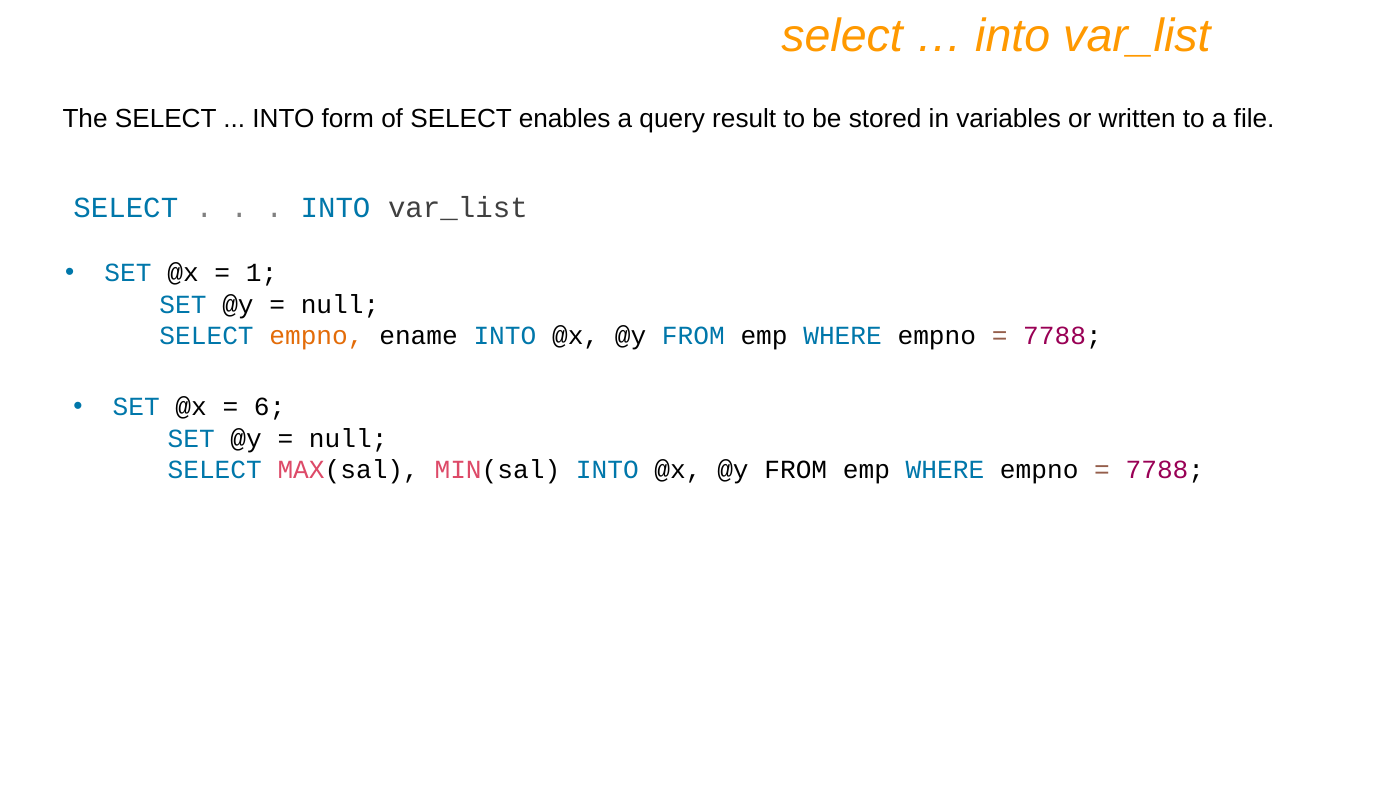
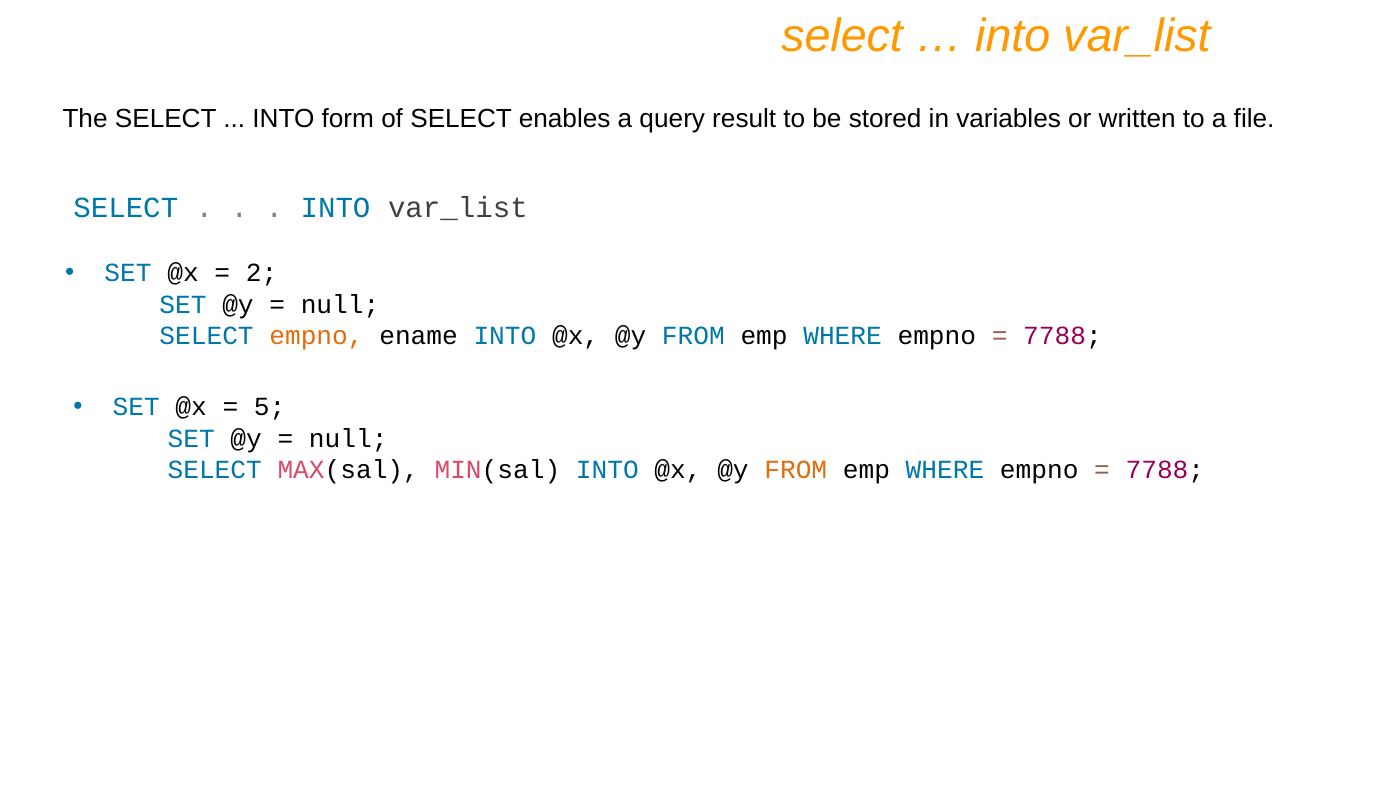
1: 1 -> 2 (262, 273)
6: 6 -> 5 (270, 407)
FROM colour: black -> orange (796, 470)
